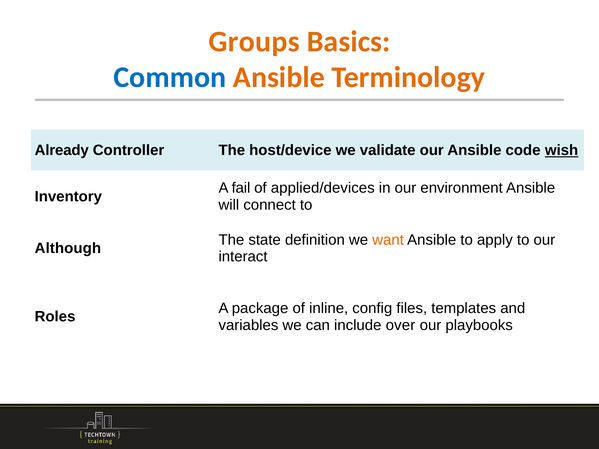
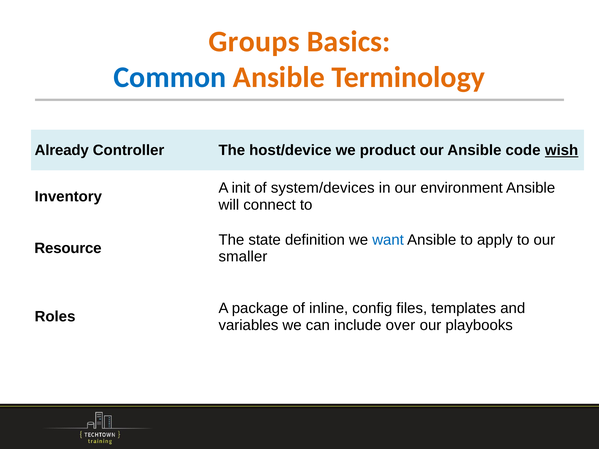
validate: validate -> product (388, 150)
fail: fail -> init (241, 188)
applied/devices: applied/devices -> system/devices (323, 188)
want colour: orange -> blue (388, 240)
Although: Although -> Resource (68, 248)
interact: interact -> smaller (243, 257)
